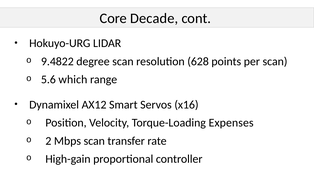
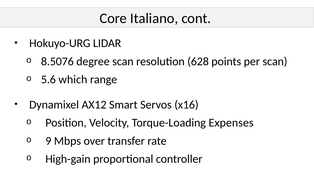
Decade: Decade -> Italiano (154, 18)
9.4822: 9.4822 -> 8.5076 (57, 61)
2: 2 -> 9 (48, 141)
Mbps scan: scan -> over (94, 141)
